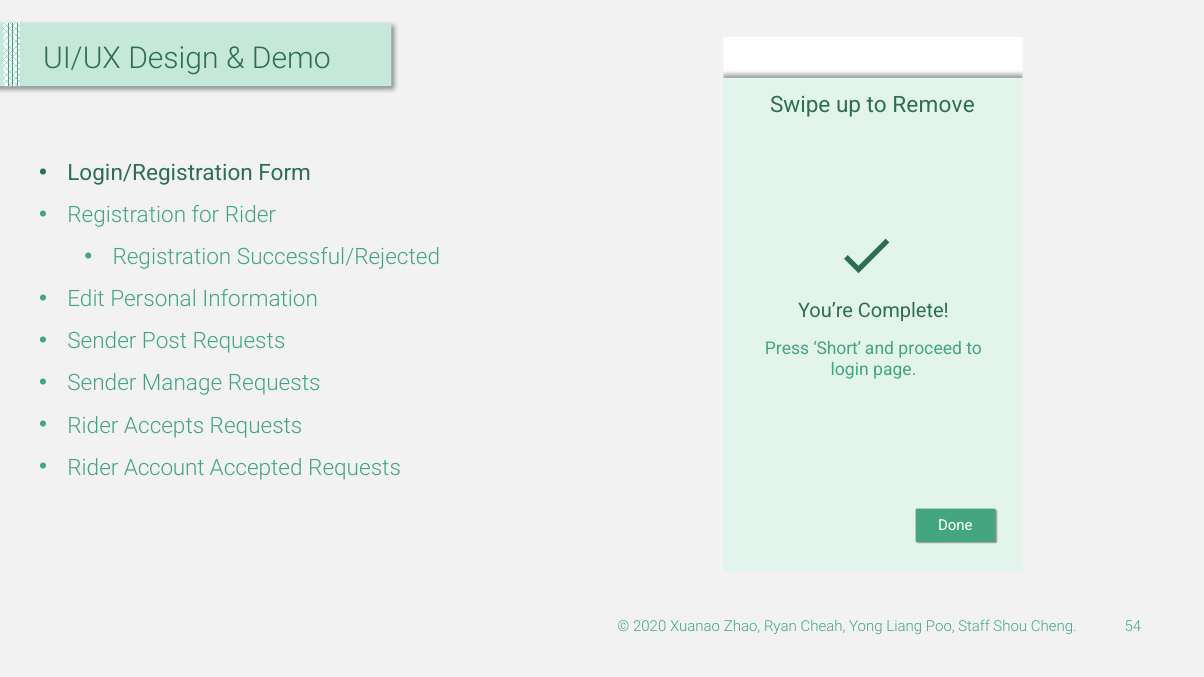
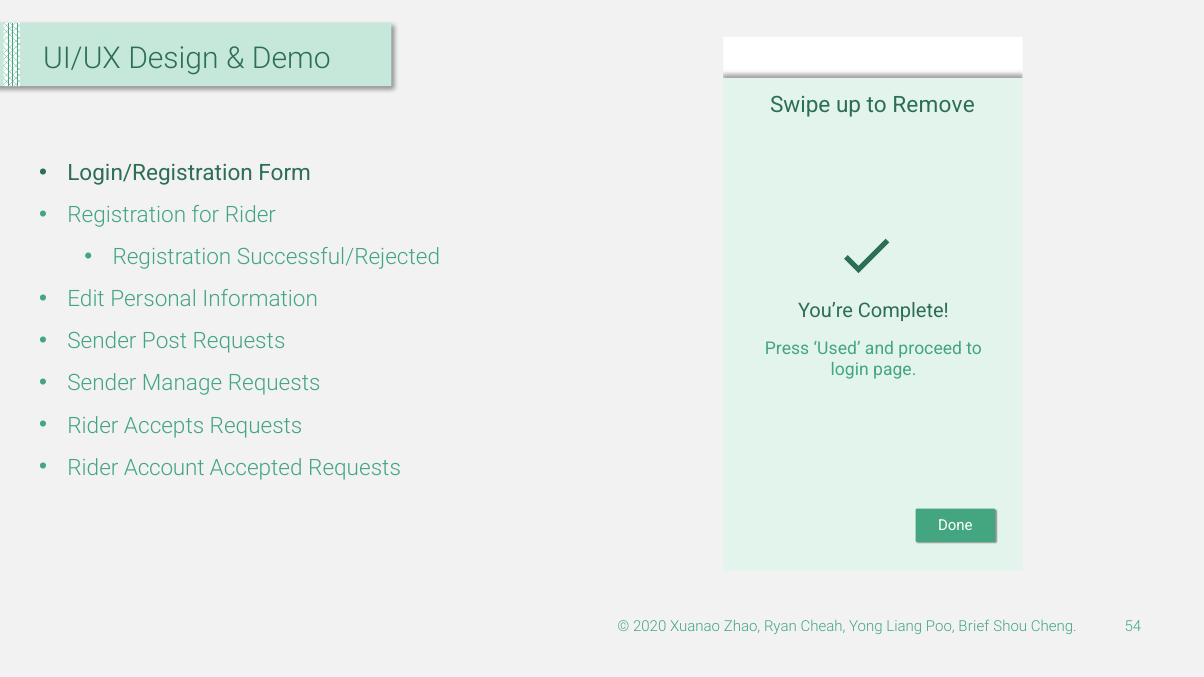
Short: Short -> Used (837, 349)
Staff: Staff -> Brief (974, 627)
